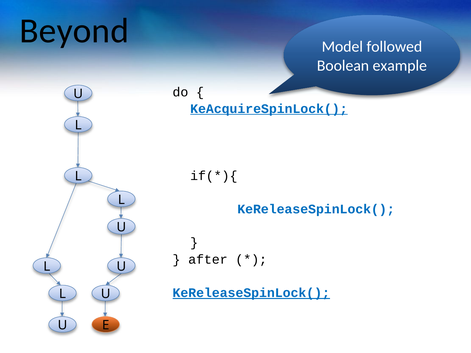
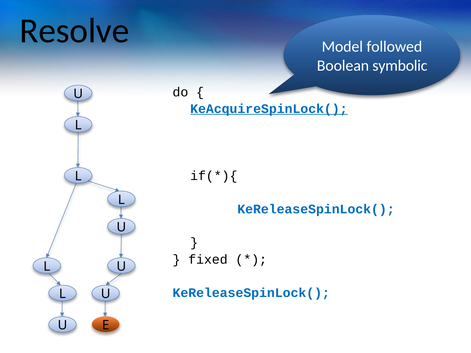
Beyond: Beyond -> Resolve (74, 31)
example: example -> symbolic (400, 66)
after: after -> fixed (208, 260)
KeReleaseSpinLock( underline: present -> none (251, 293)
